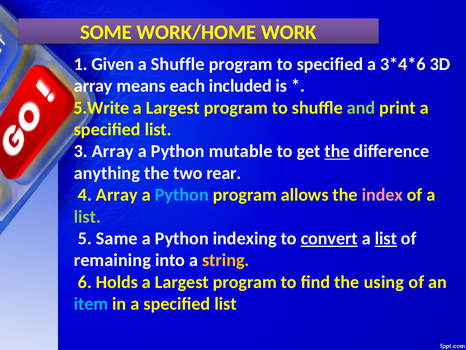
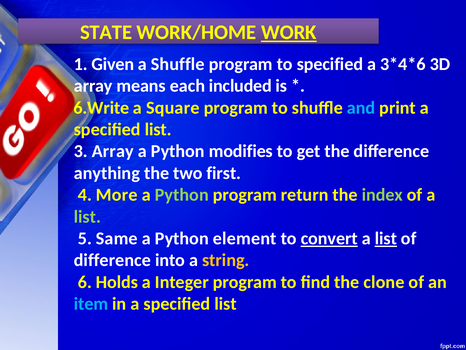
SOME: SOME -> STATE (106, 32)
WORK underline: none -> present (289, 32)
5.Write: 5.Write -> 6.Write (101, 108)
Largest: Largest -> Square (173, 108)
and colour: light green -> light blue (361, 108)
mutable: mutable -> modifies (241, 151)
the underline: present -> none (337, 151)
rear: rear -> first (224, 173)
4 Array: Array -> More (117, 195)
Python colour: light blue -> light green (182, 195)
allows: allows -> return (305, 195)
index colour: pink -> light green (382, 195)
indexing: indexing -> element (245, 238)
remaining: remaining -> difference (112, 260)
Largest: Largest -> Integer (182, 282)
using: using -> clone (384, 282)
